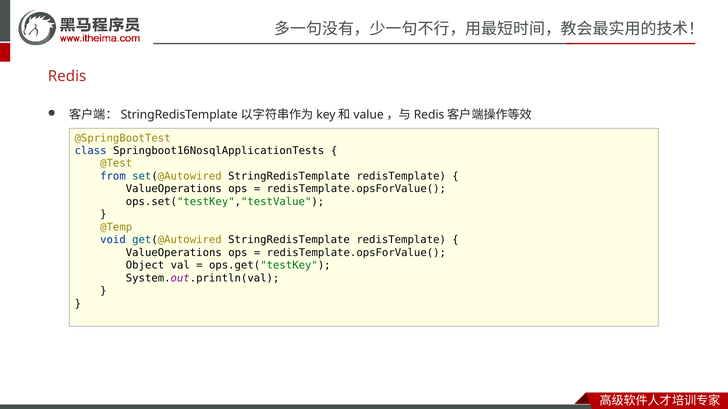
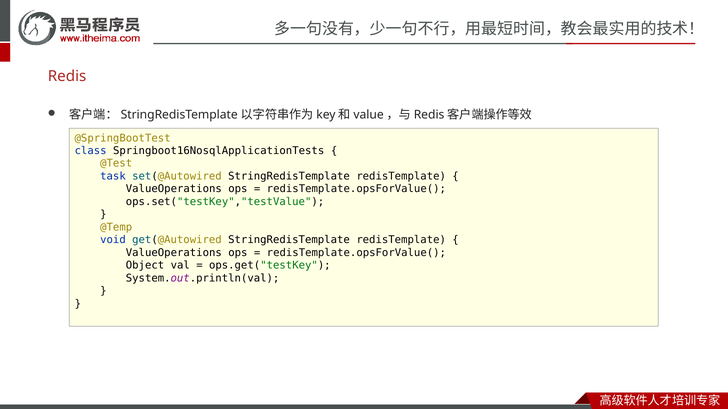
from: from -> task (113, 176)
